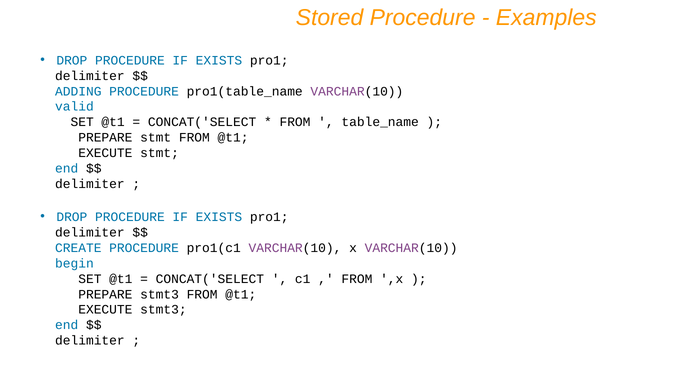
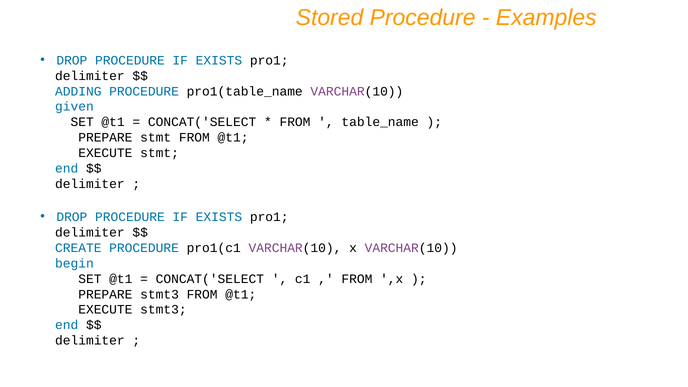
valid: valid -> given (74, 107)
